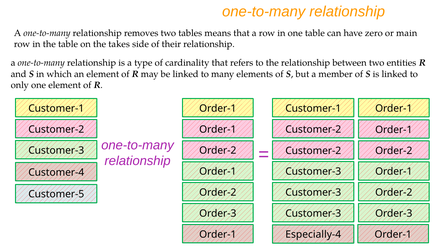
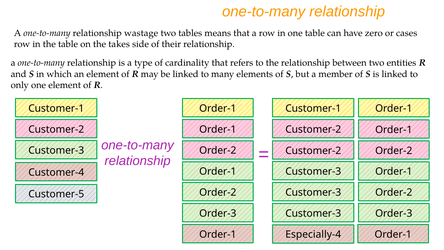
removes: removes -> wastage (141, 33)
main: main -> cases (407, 33)
